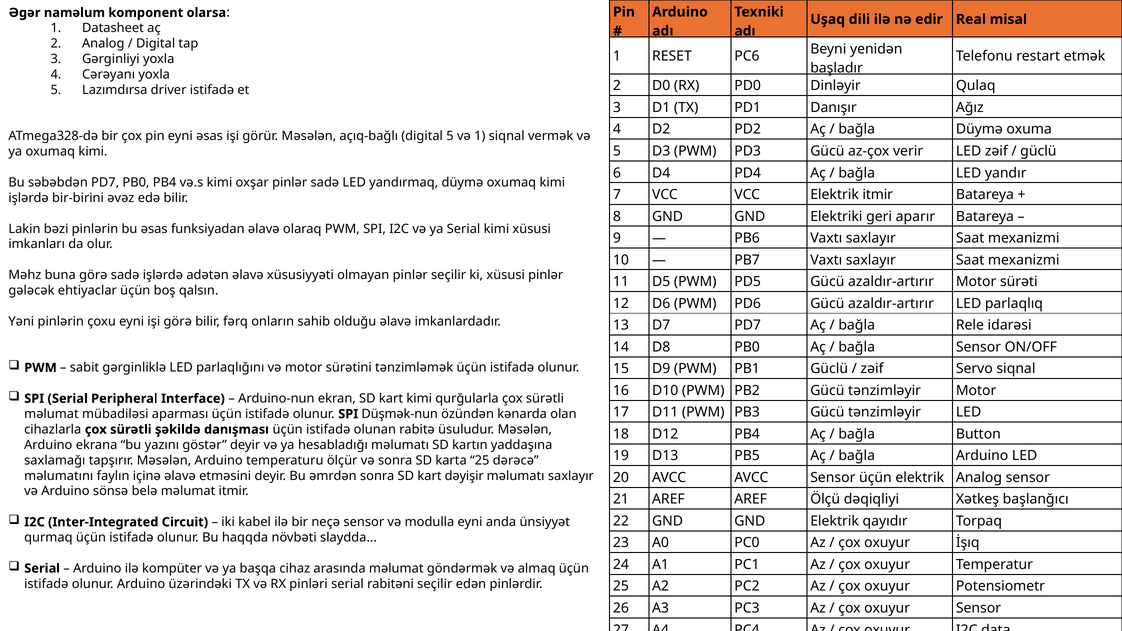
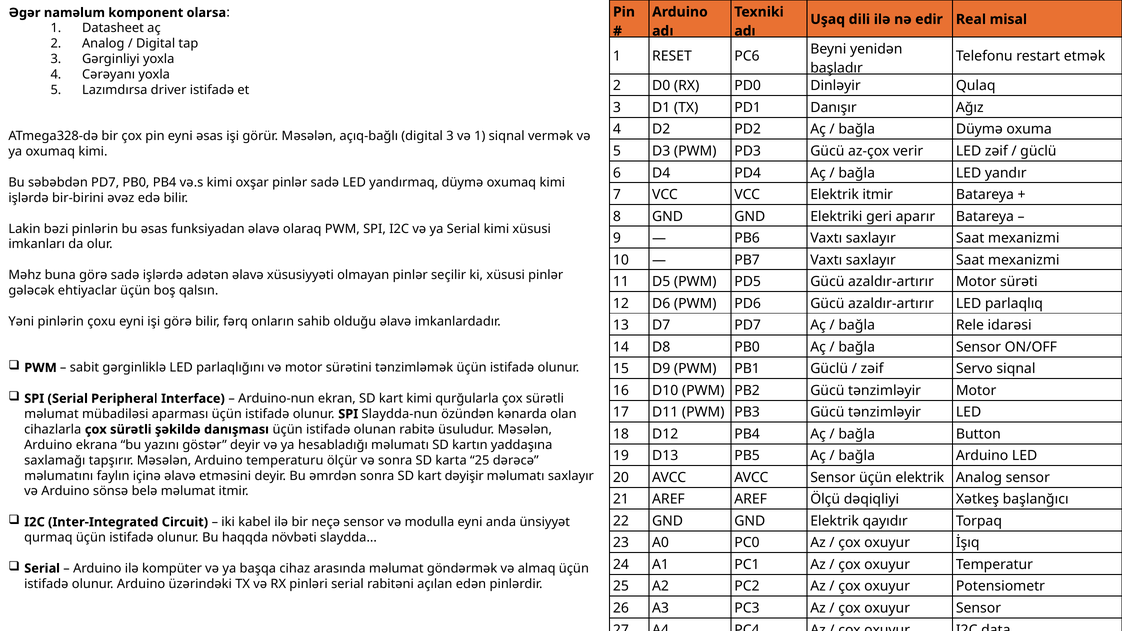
digital 5: 5 -> 3 (450, 136)
Düşmək-nun: Düşmək-nun -> Slaydda-nun (400, 414)
rabitəni seçilir: seçilir -> açılan (435, 584)
